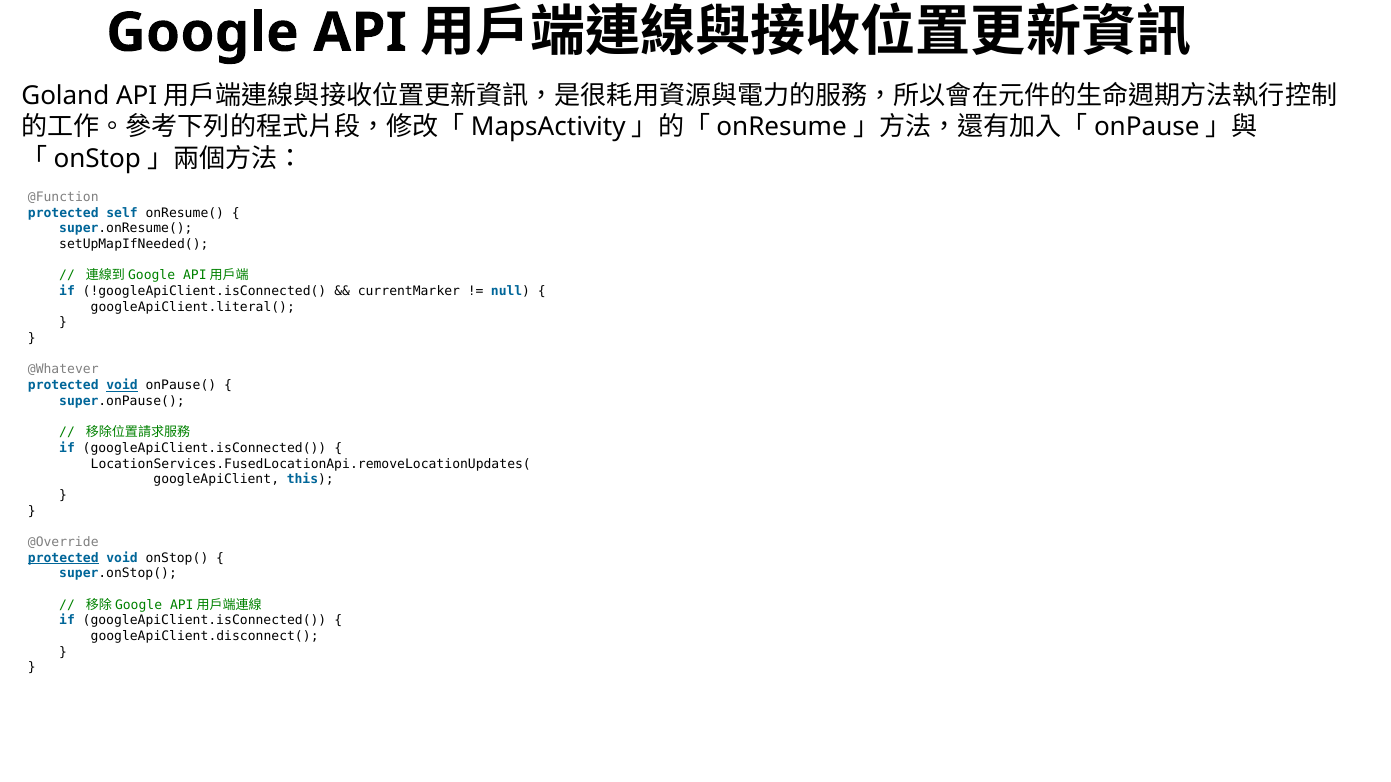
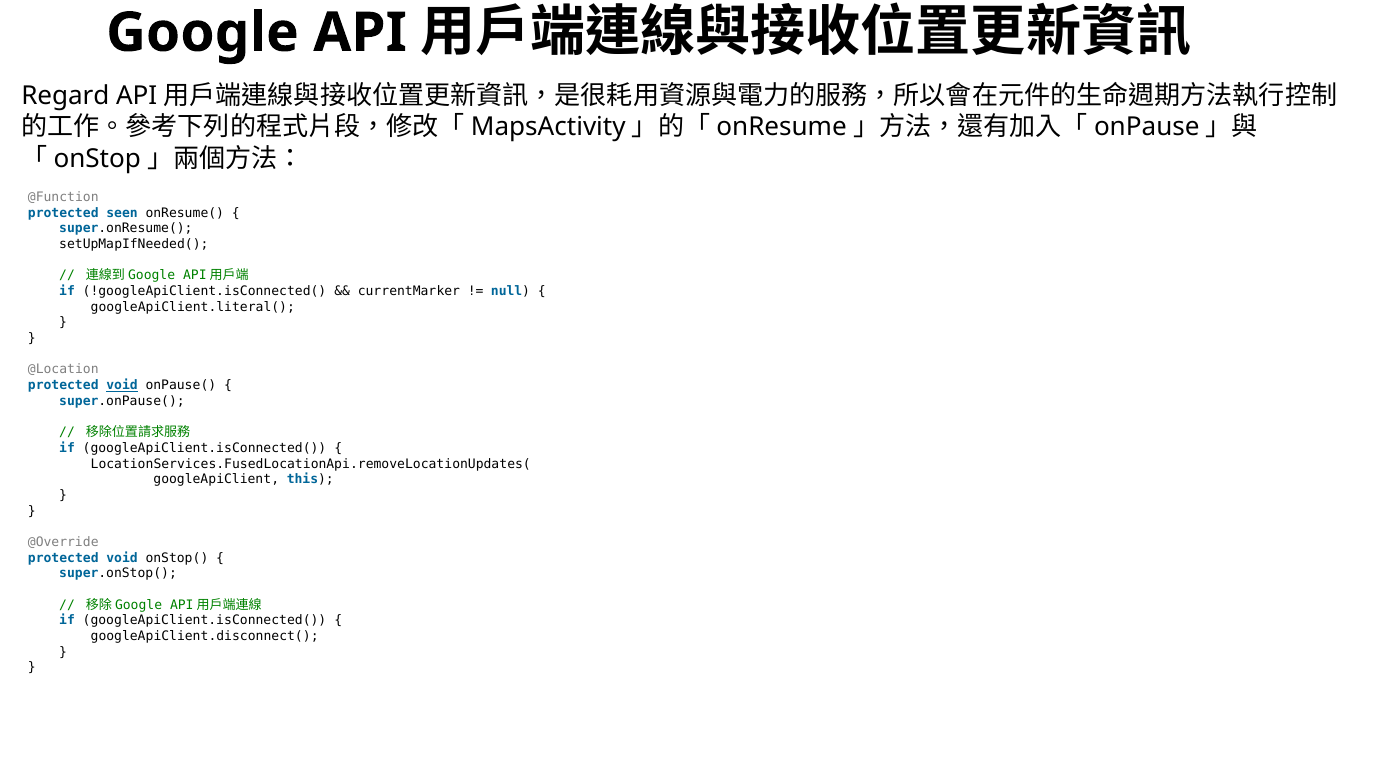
Goland: Goland -> Regard (65, 96)
self: self -> seen (122, 213)
@Whatever: @Whatever -> @Location (63, 370)
protected underline: present -> none (63, 558)
